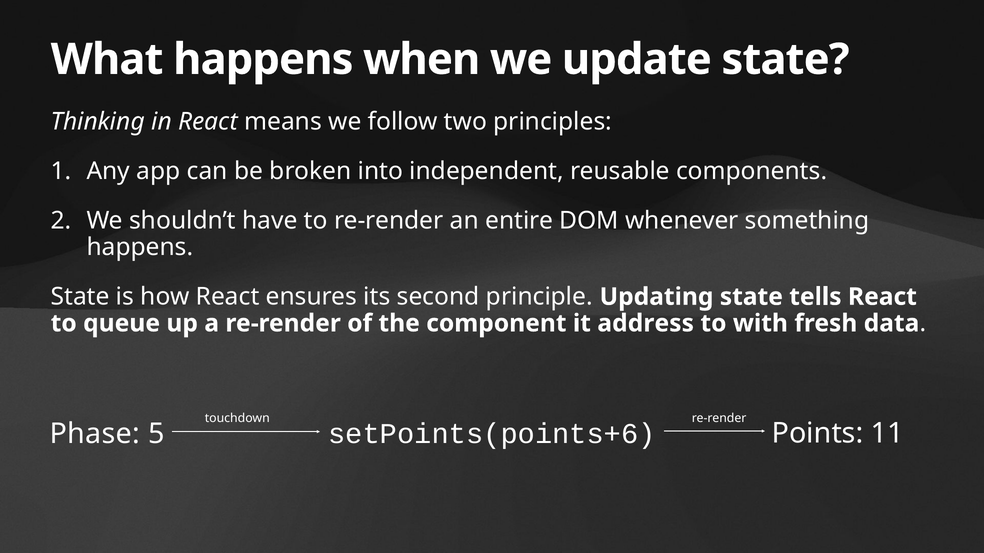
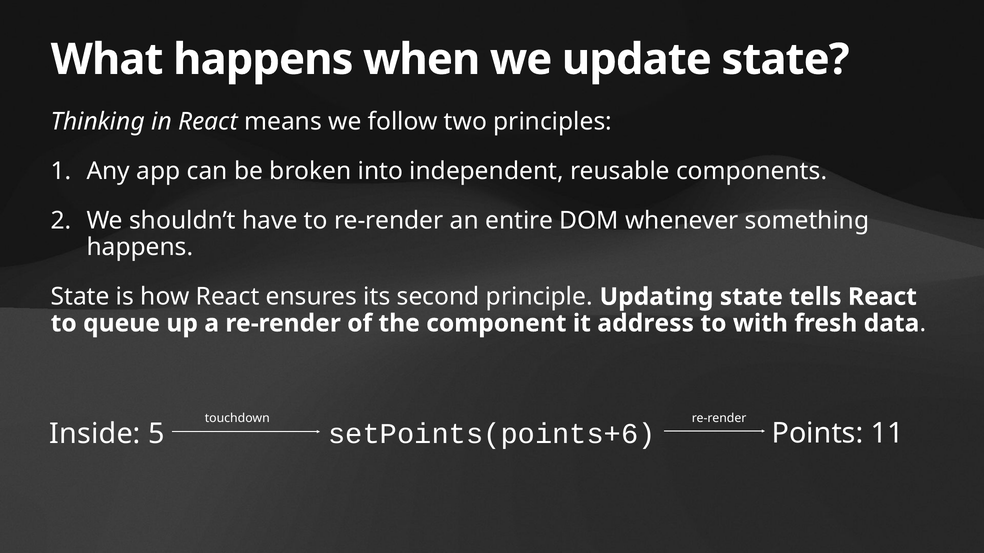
Phase: Phase -> Inside (95, 434)
